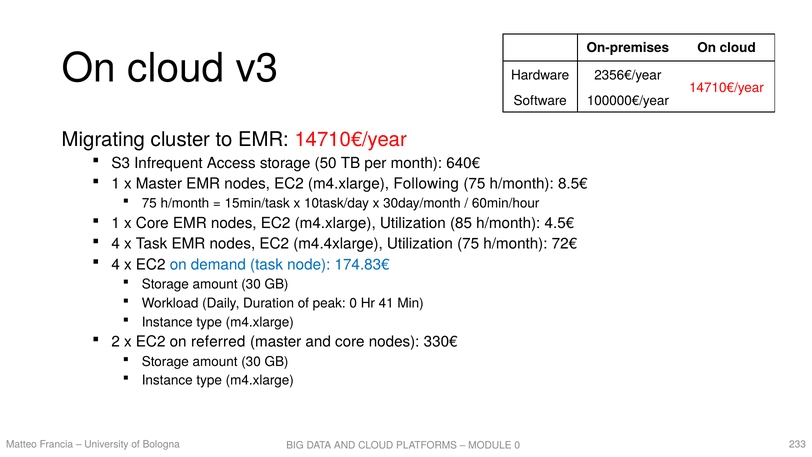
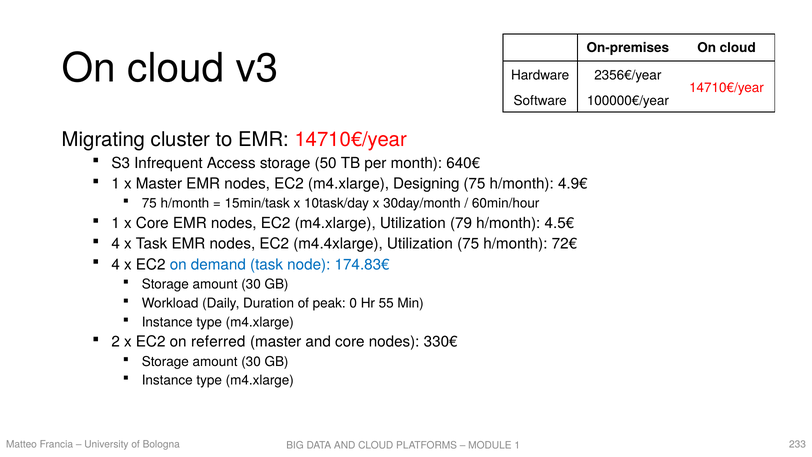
Following: Following -> Designing (426, 184)
8.5€: 8.5€ -> 4.9€ (573, 184)
85: 85 -> 79 (461, 223)
41: 41 -> 55 (386, 303)
0: 0 -> 1 (517, 445)
